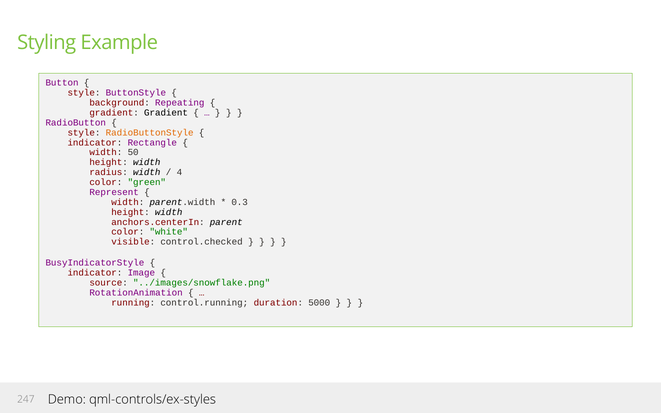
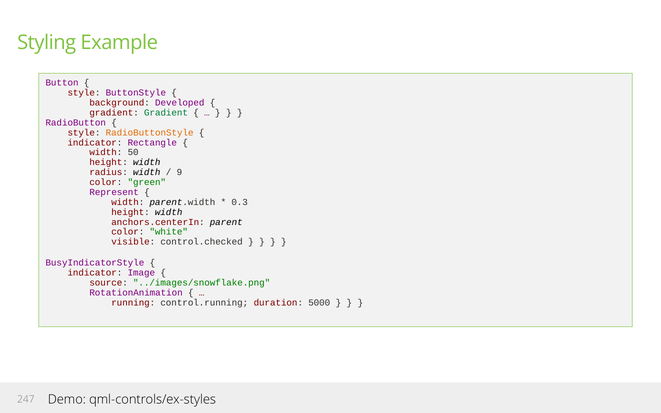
Repeating: Repeating -> Developed (180, 103)
Gradient colour: black -> green (166, 113)
4: 4 -> 9 (179, 172)
